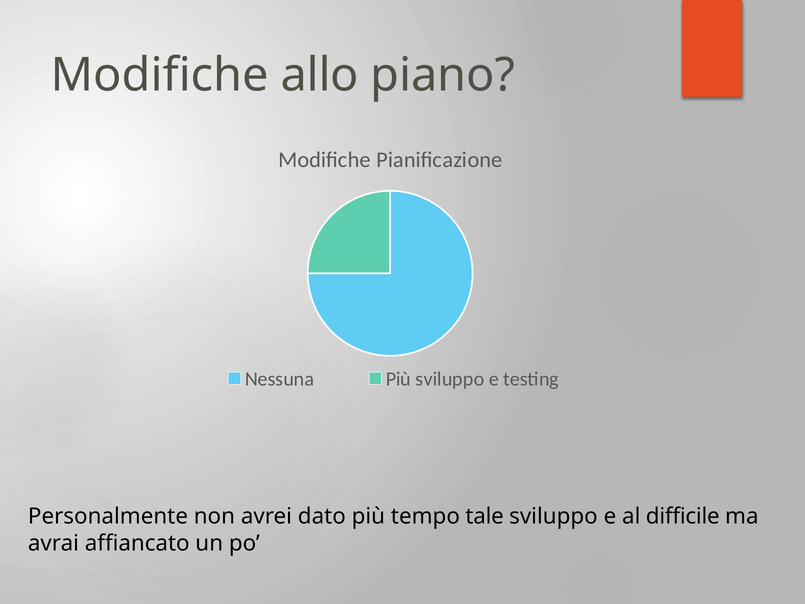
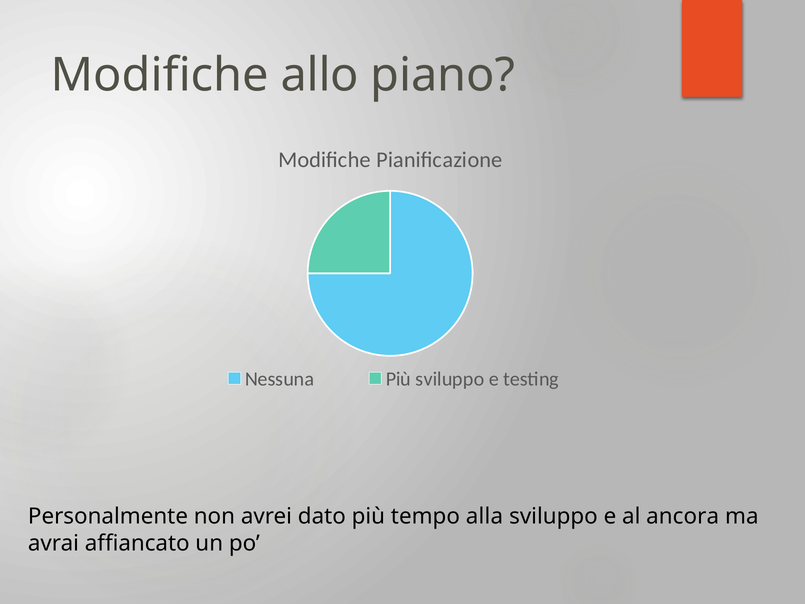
tale: tale -> alla (484, 516)
difficile: difficile -> ancora (683, 516)
